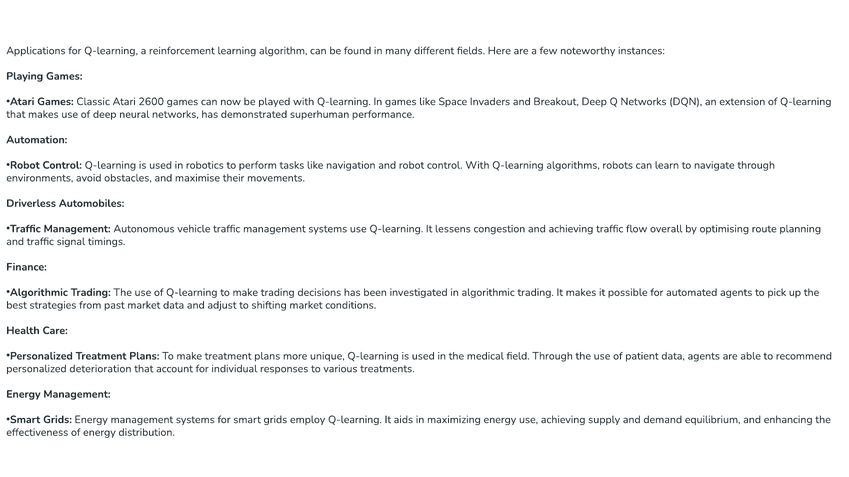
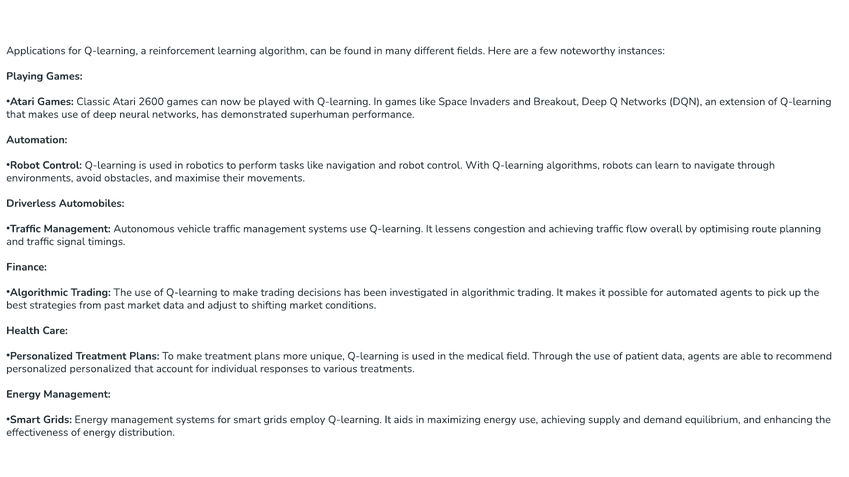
personalized deterioration: deterioration -> personalized (100, 369)
